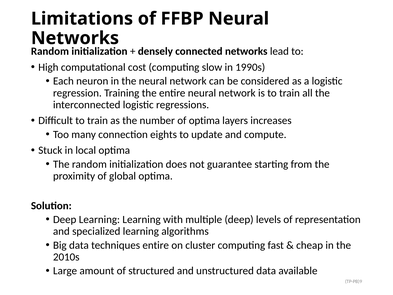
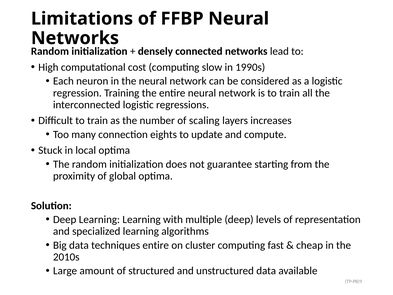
of optima: optima -> scaling (204, 120)
